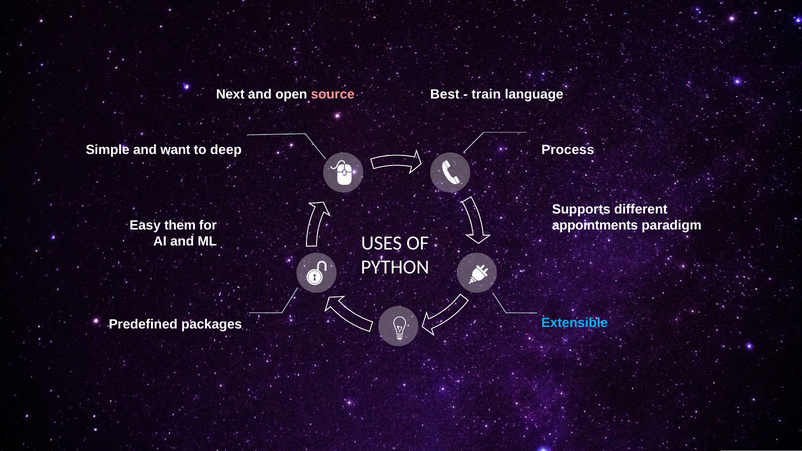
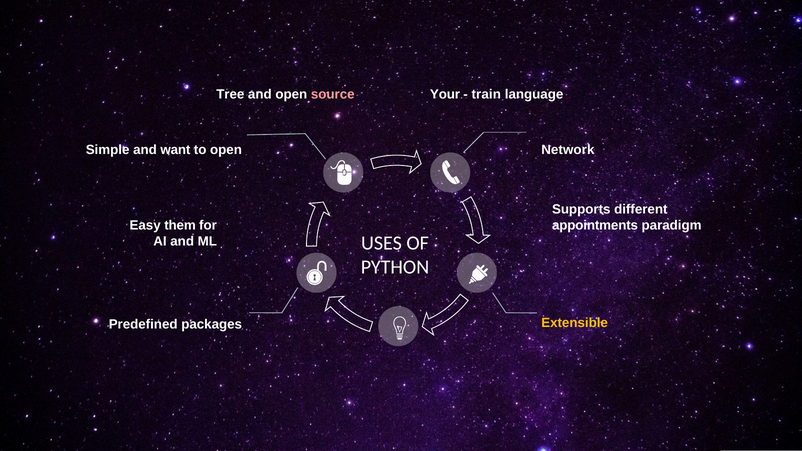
Next: Next -> Tree (230, 95)
Best: Best -> Your (445, 95)
to deep: deep -> open (226, 150)
Process: Process -> Network (568, 150)
Extensible colour: light blue -> yellow (575, 323)
